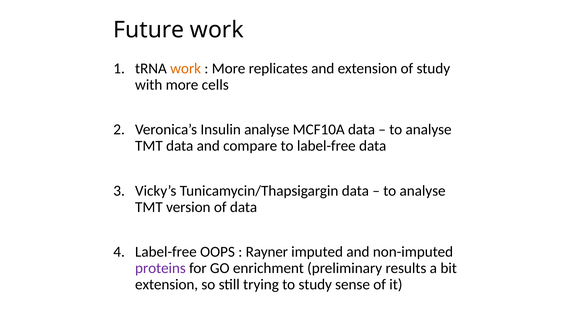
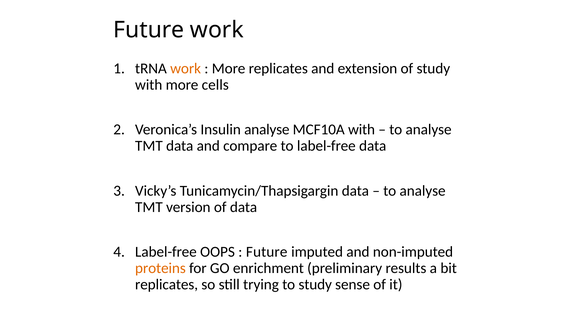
MCF10A data: data -> with (362, 129)
Rayner: Rayner -> Future (267, 252)
proteins colour: purple -> orange (160, 268)
extension: extension -> replicates (167, 284)
